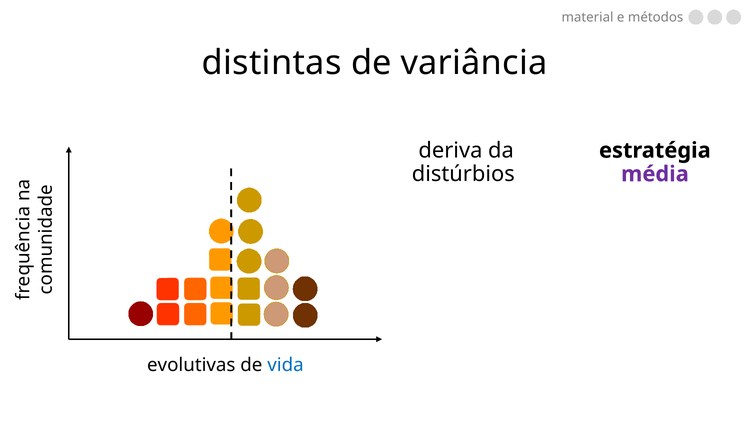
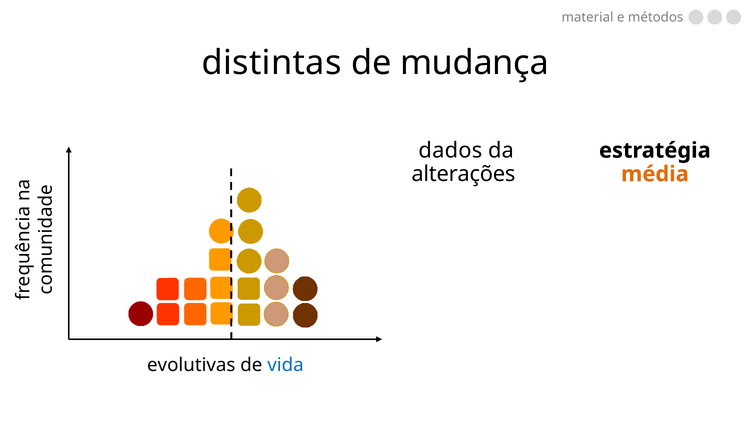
variância: variância -> mudança (474, 63)
deriva: deriva -> dados (450, 150)
distúrbios: distúrbios -> alterações (463, 174)
média colour: purple -> orange (655, 174)
